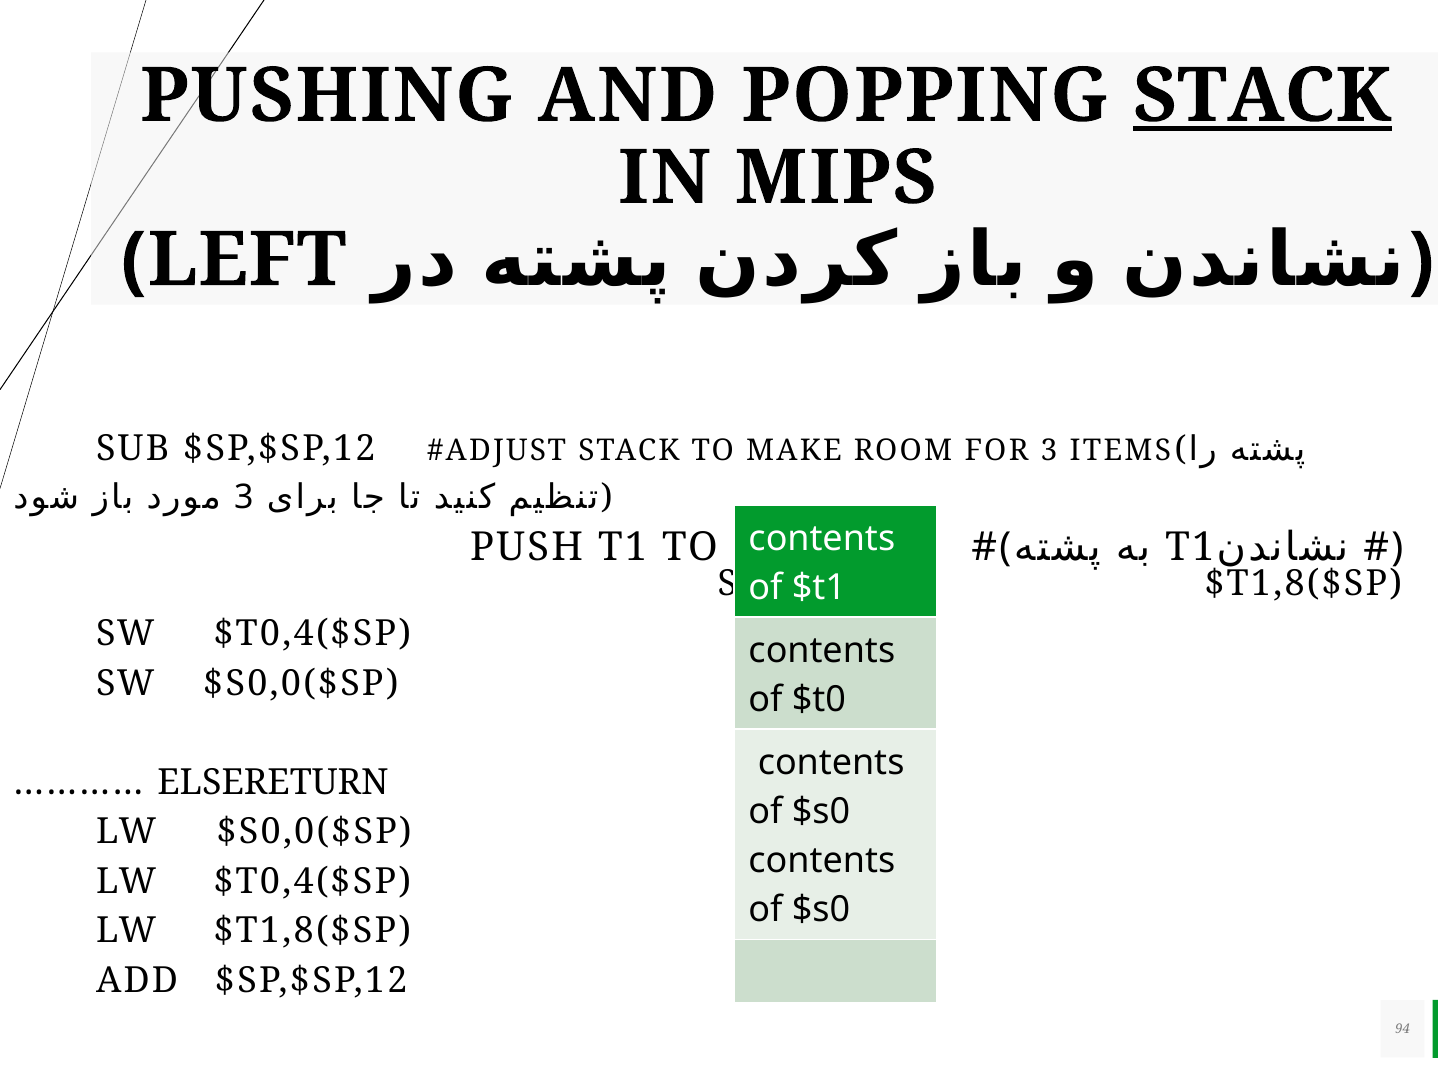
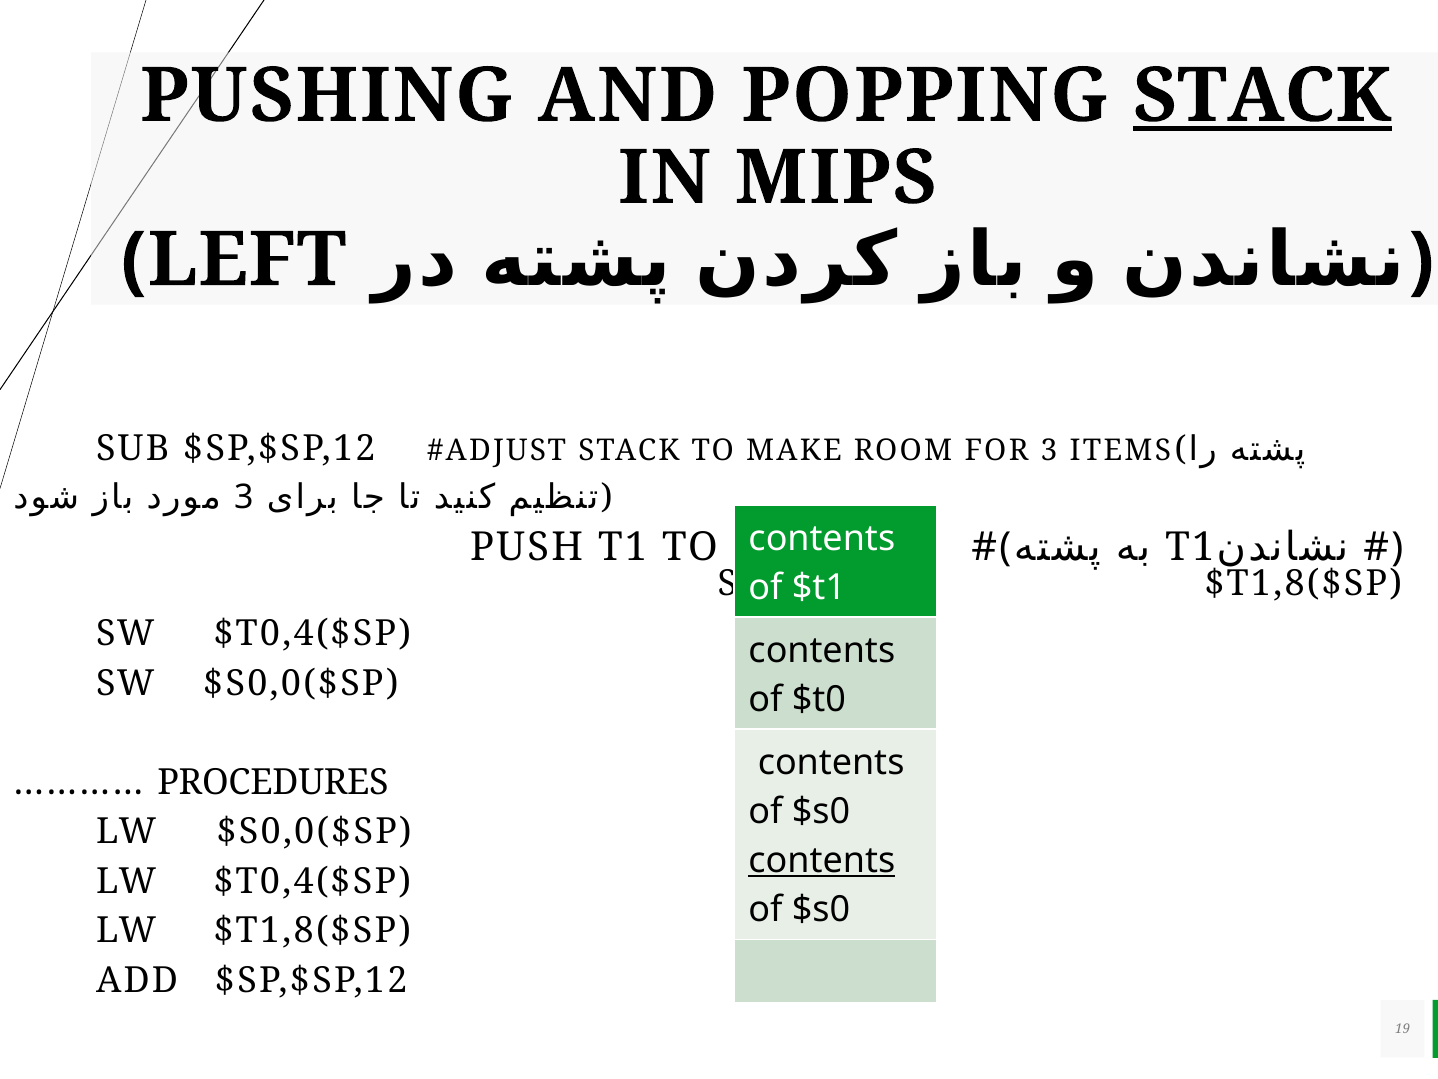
ELSERETURN: ELSERETURN -> PROCEDURES (273, 782)
contents underline: none -> present (822, 860)
94: 94 -> 19 (1403, 1028)
